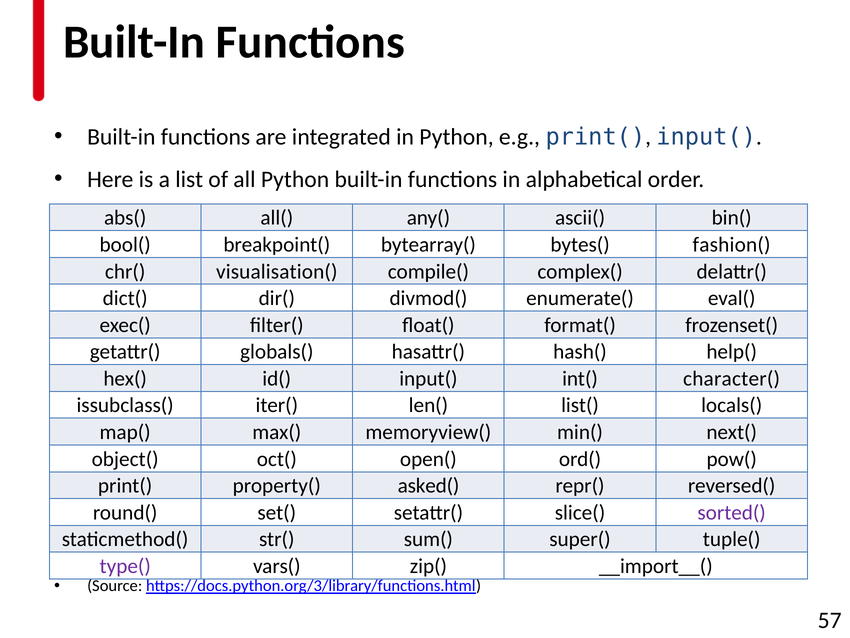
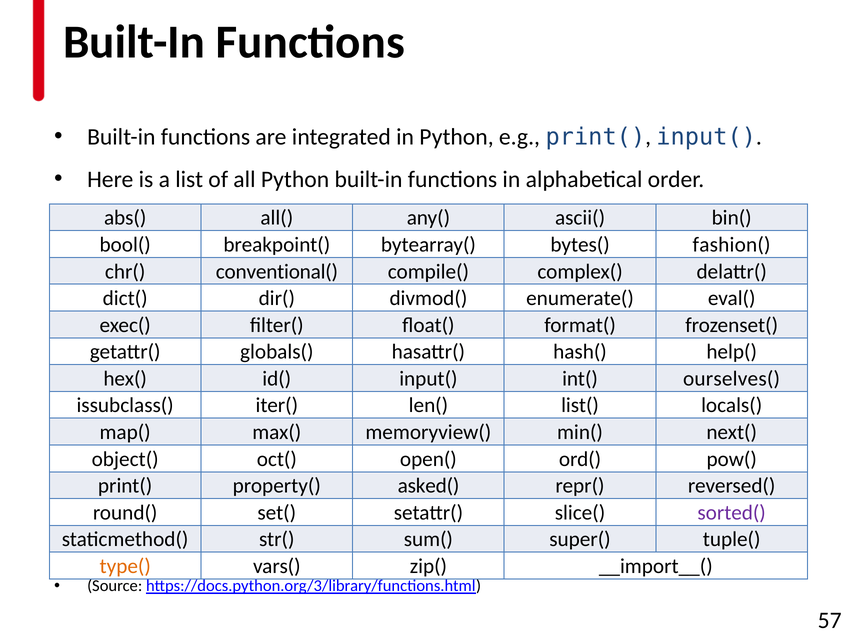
visualisation(: visualisation( -> conventional( (277, 271)
character(: character( -> ourselves( (732, 378)
type( colour: purple -> orange (125, 566)
